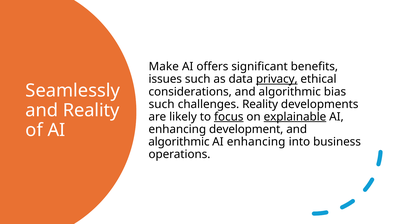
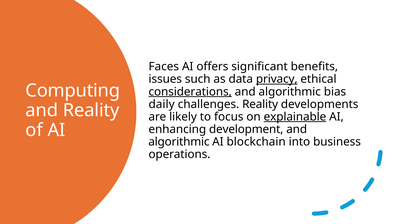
Make: Make -> Faces (164, 67)
Seamlessly: Seamlessly -> Computing (73, 91)
considerations underline: none -> present (190, 92)
such: such -> daily (162, 104)
focus underline: present -> none (229, 117)
enhancing: enhancing -> blockchain (256, 142)
